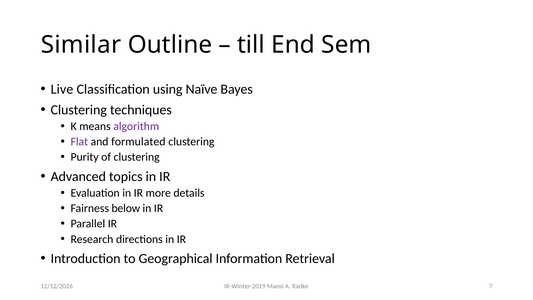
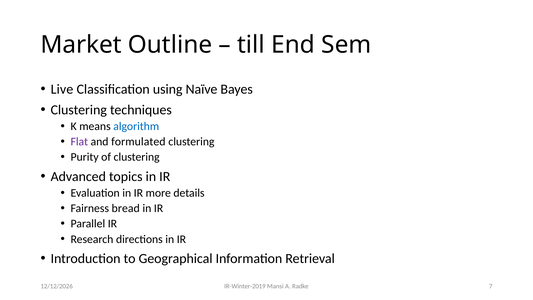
Similar: Similar -> Market (81, 45)
algorithm colour: purple -> blue (136, 126)
below: below -> bread (126, 208)
